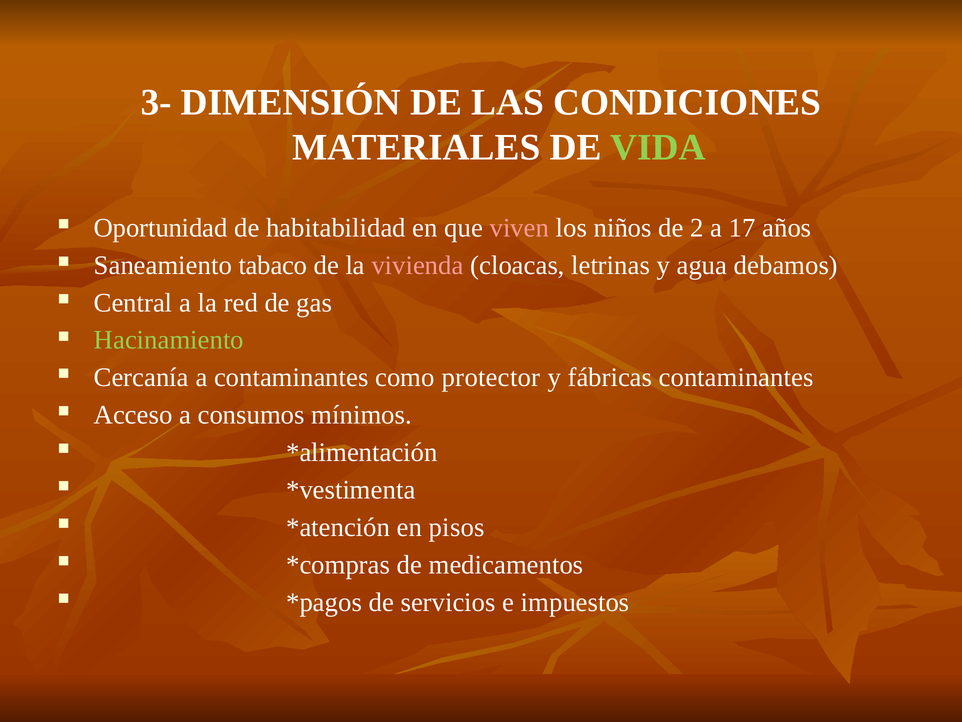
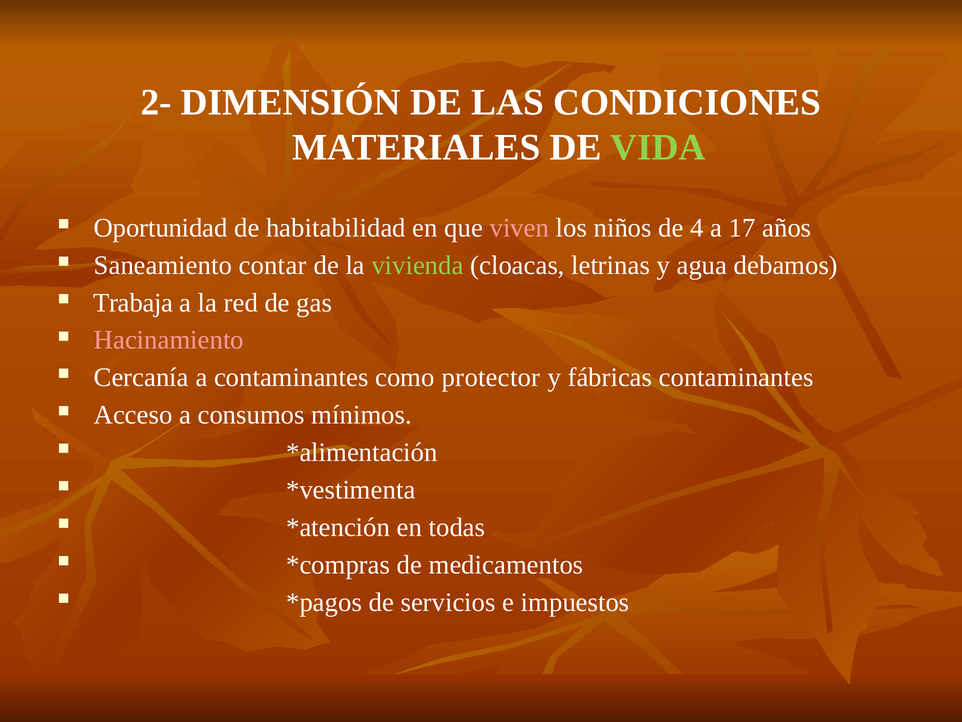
3-: 3- -> 2- (156, 102)
2: 2 -> 4 (697, 228)
tabaco: tabaco -> contar (273, 265)
vivienda colour: pink -> light green (418, 265)
Central: Central -> Trabaja (133, 302)
Hacinamiento colour: light green -> pink (169, 340)
pisos: pisos -> todas (457, 527)
